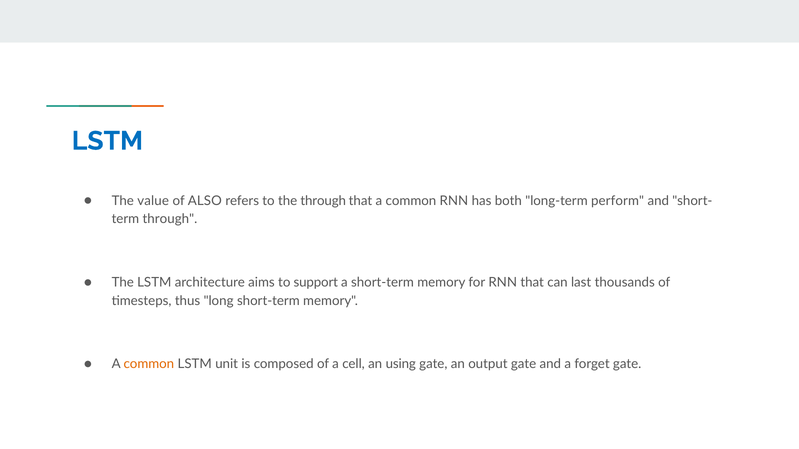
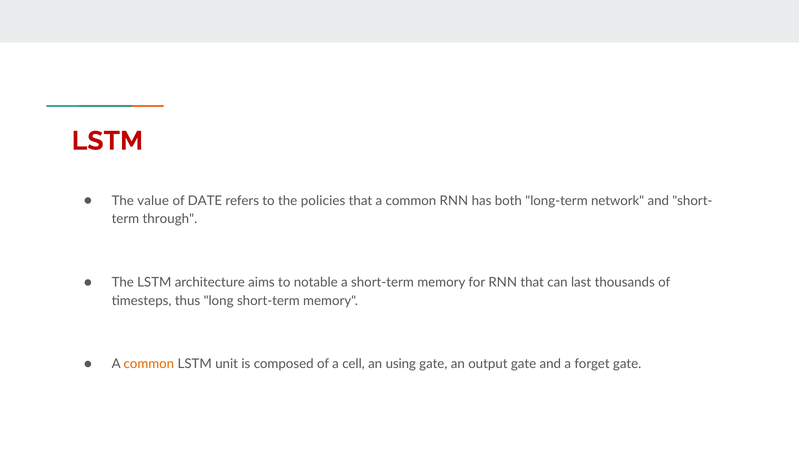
LSTM colour: blue -> red (107, 141)
ALSO: ALSO -> DATE (205, 201)
the through: through -> policies (323, 201)
perform: perform -> network (618, 201)
support: support -> notable (316, 283)
